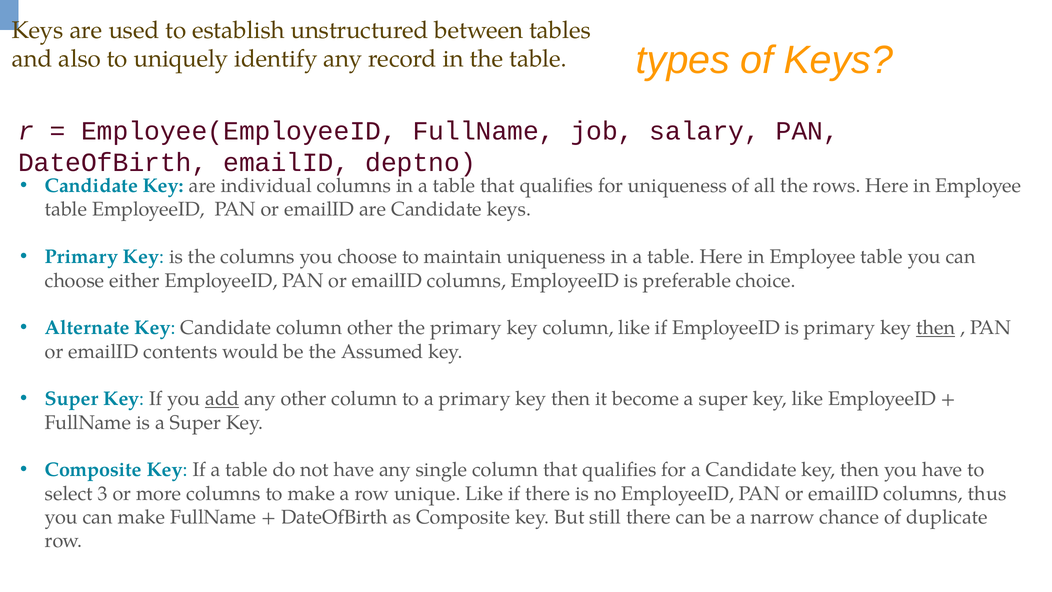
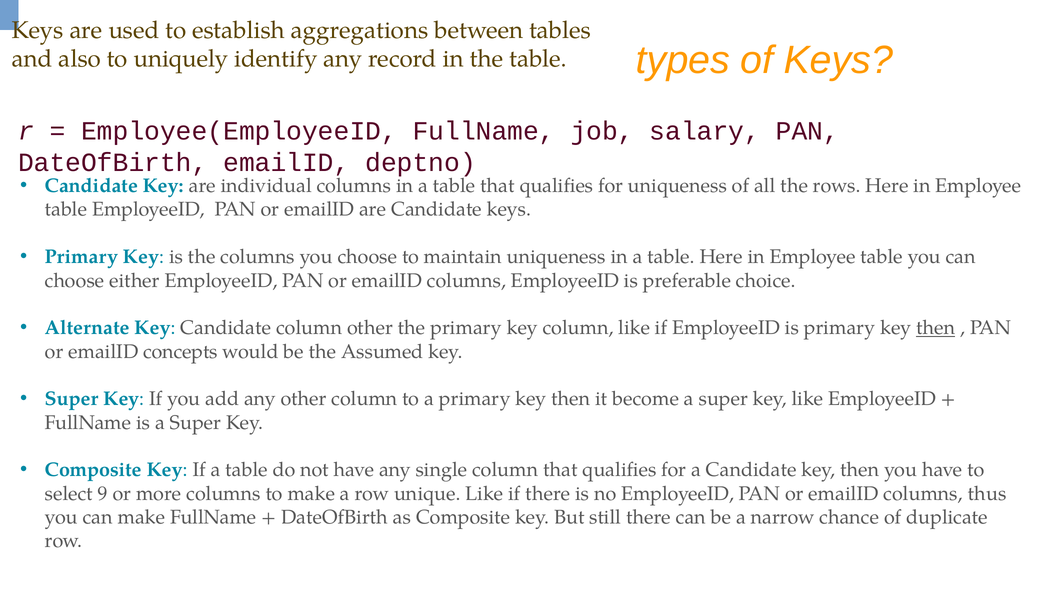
unstructured: unstructured -> aggregations (360, 30)
contents: contents -> concepts (180, 351)
add underline: present -> none (222, 399)
3: 3 -> 9 (103, 493)
